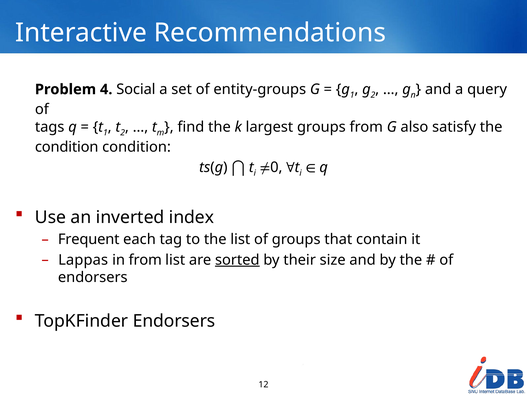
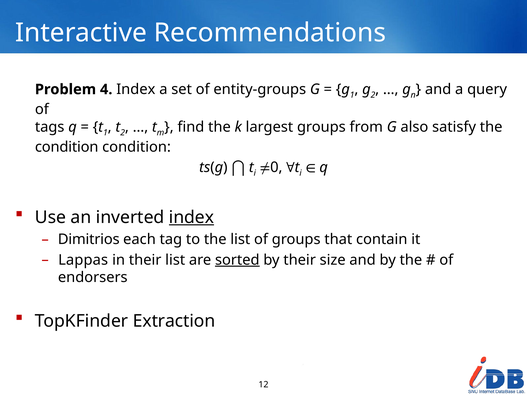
4 Social: Social -> Index (136, 89)
index underline: none -> present (191, 218)
Frequent: Frequent -> Dimitrios (89, 240)
in from: from -> their (145, 260)
TopKFinder Endorsers: Endorsers -> Extraction (174, 321)
